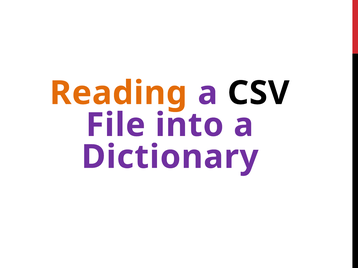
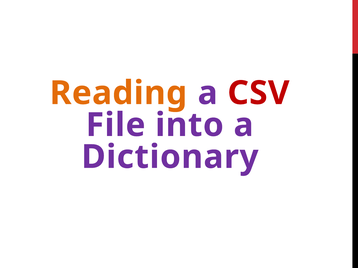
CSV colour: black -> red (258, 93)
